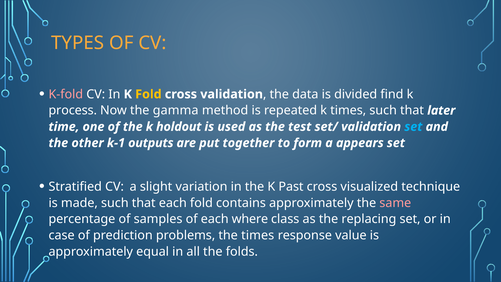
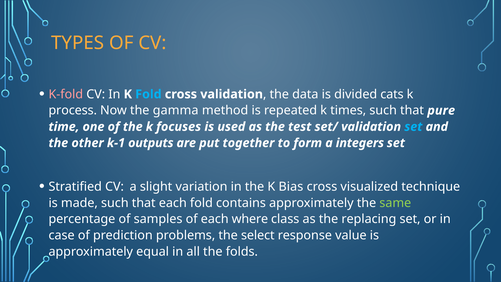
Fold colour: yellow -> light blue (148, 94)
find: find -> cats (392, 94)
later: later -> pure (441, 110)
holdout: holdout -> focuses (179, 127)
appears: appears -> integers (360, 143)
Past: Past -> Bias (291, 187)
same colour: pink -> light green (395, 203)
the times: times -> select (258, 235)
